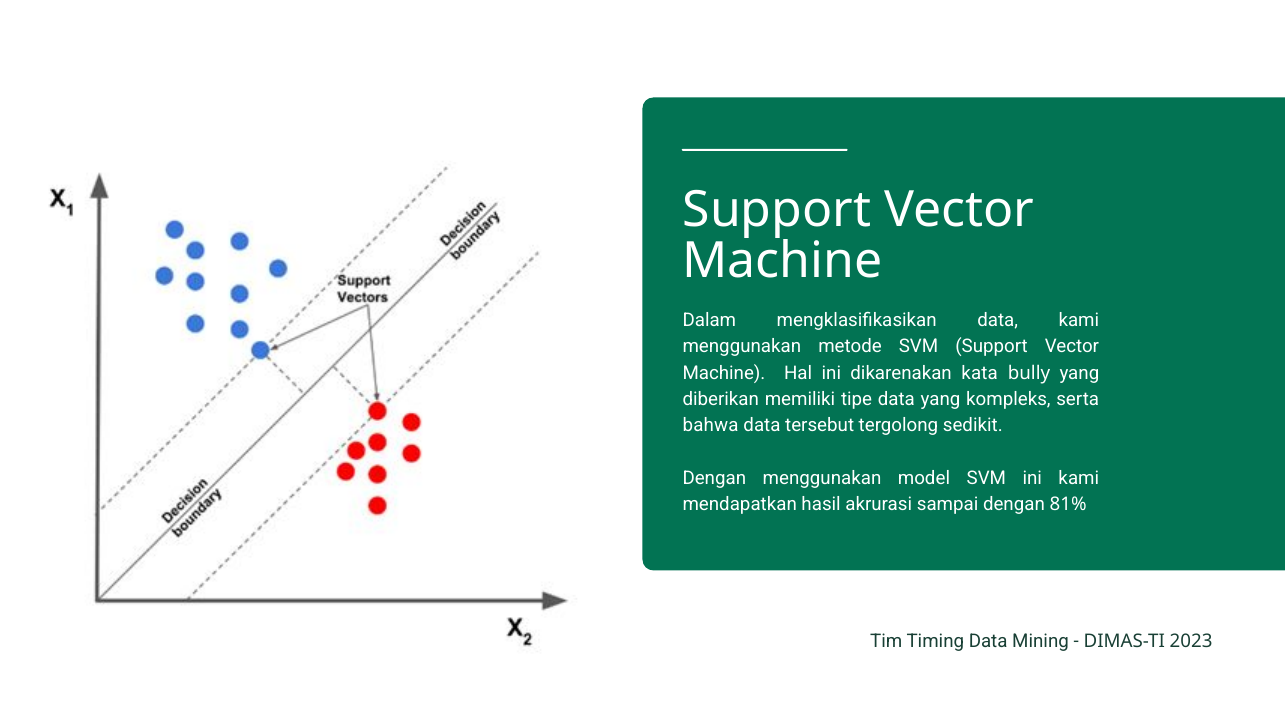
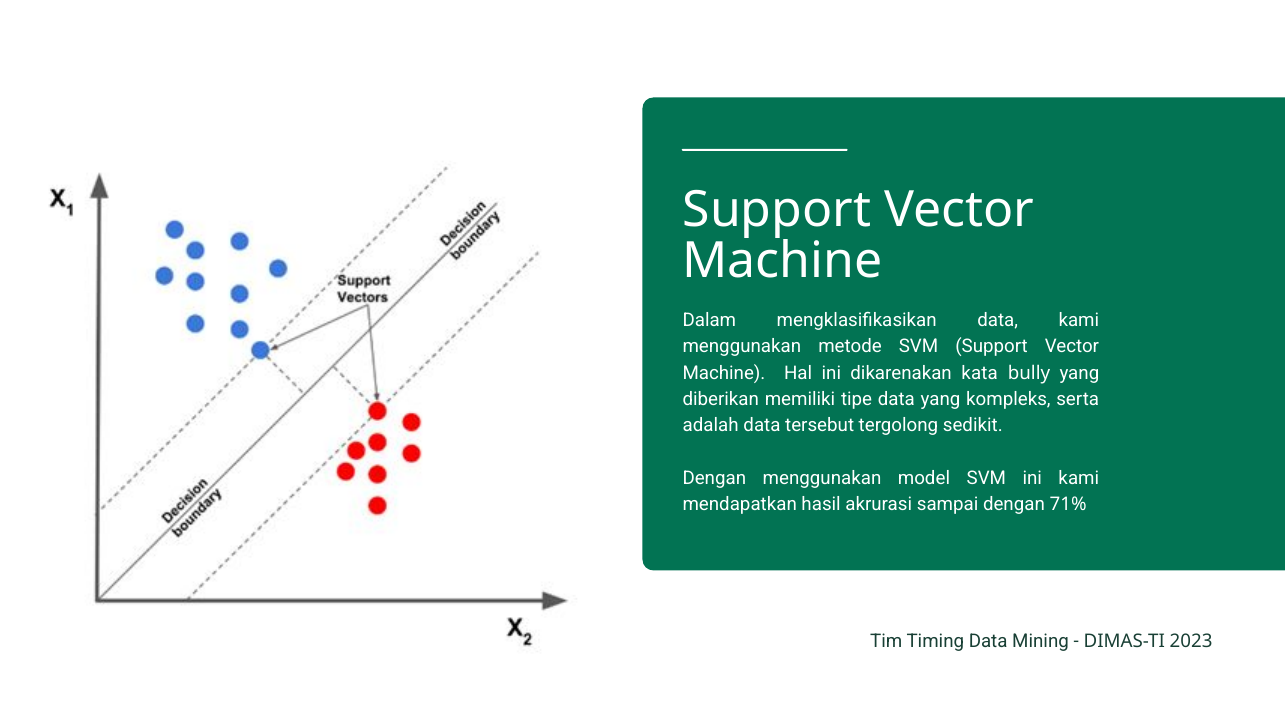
bahwa: bahwa -> adalah (711, 425)
81%: 81% -> 71% (1068, 504)
